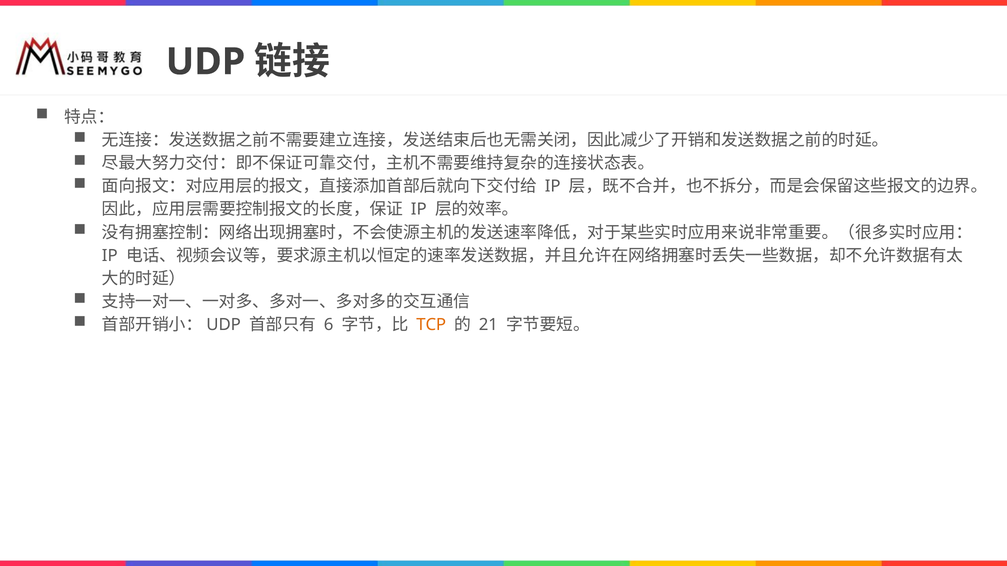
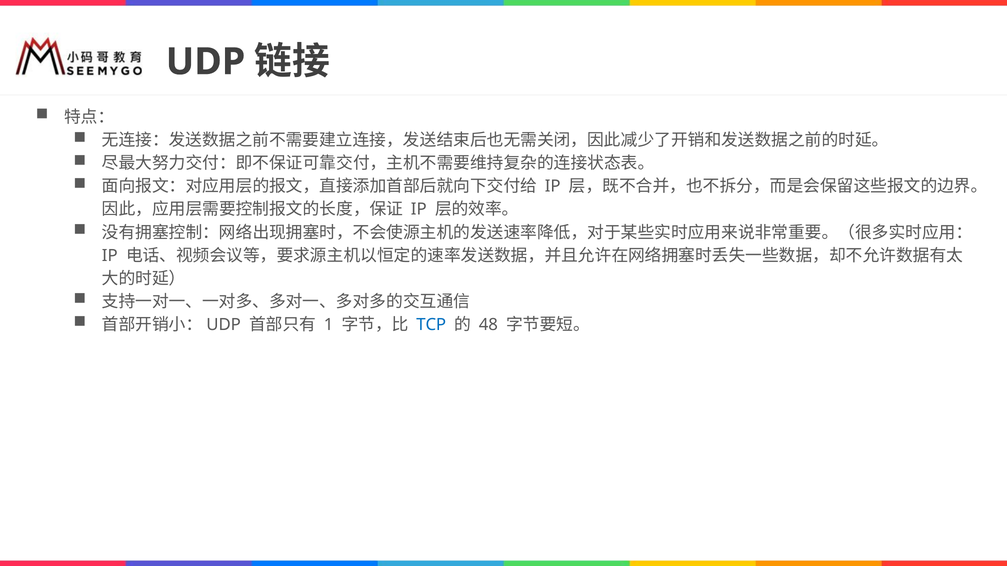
6: 6 -> 1 (329, 325)
TCP colour: orange -> blue (431, 325)
21: 21 -> 48 (488, 325)
